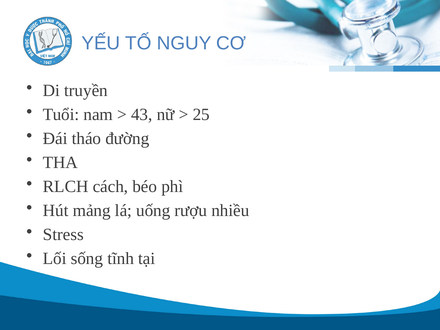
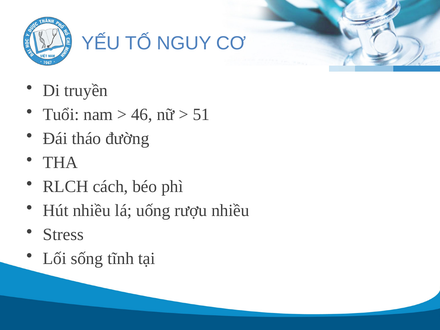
43: 43 -> 46 (142, 115)
25: 25 -> 51 (201, 115)
Hút mảng: mảng -> nhiều (92, 211)
